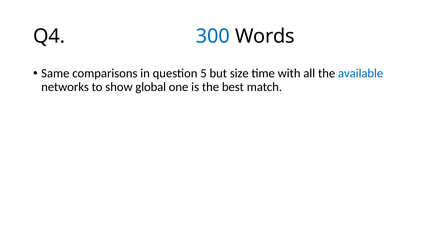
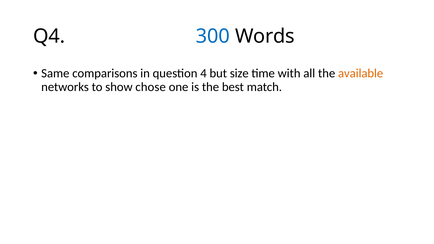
5: 5 -> 4 (203, 73)
available colour: blue -> orange (361, 73)
global: global -> chose (151, 87)
